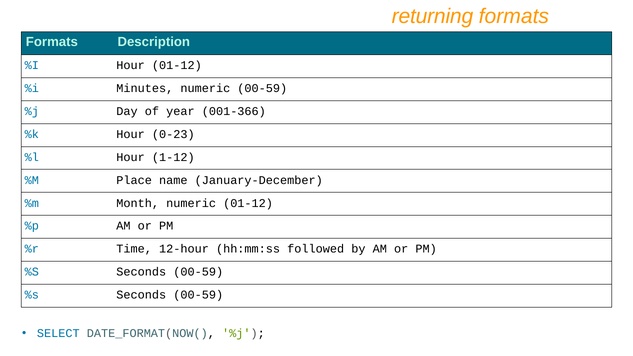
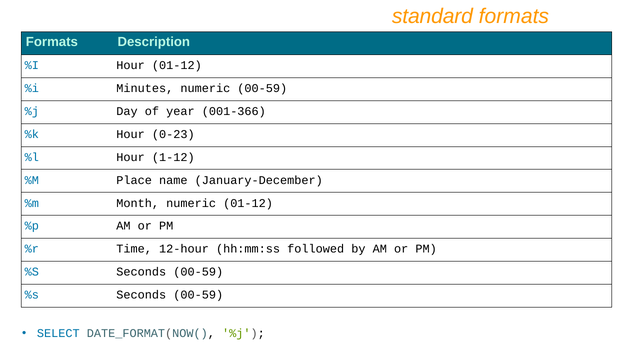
returning: returning -> standard (432, 16)
